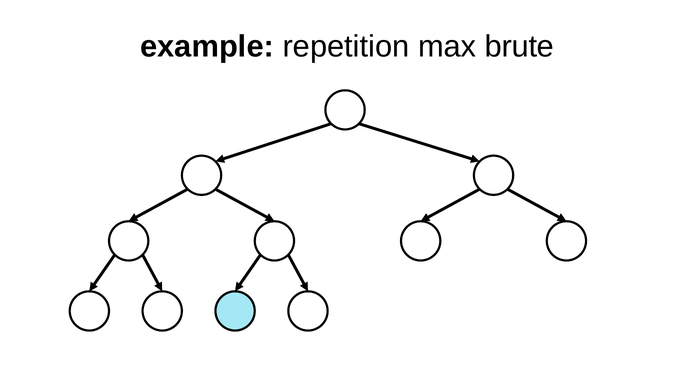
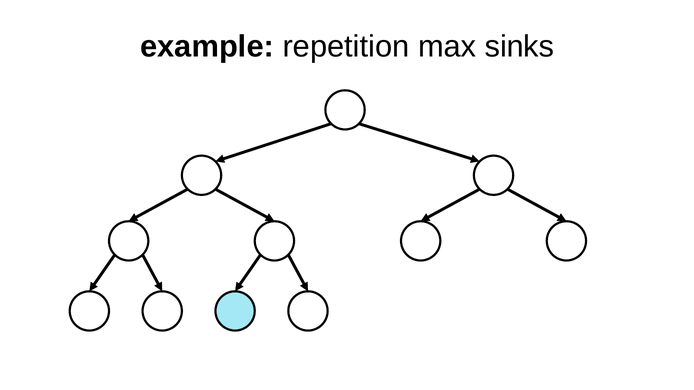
brute: brute -> sinks (519, 47)
